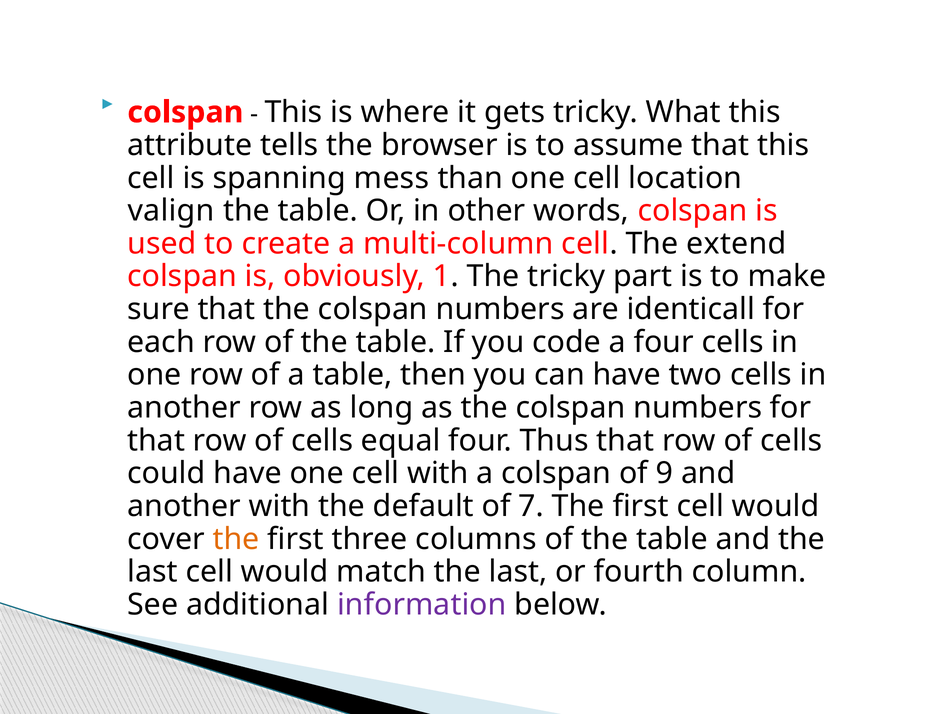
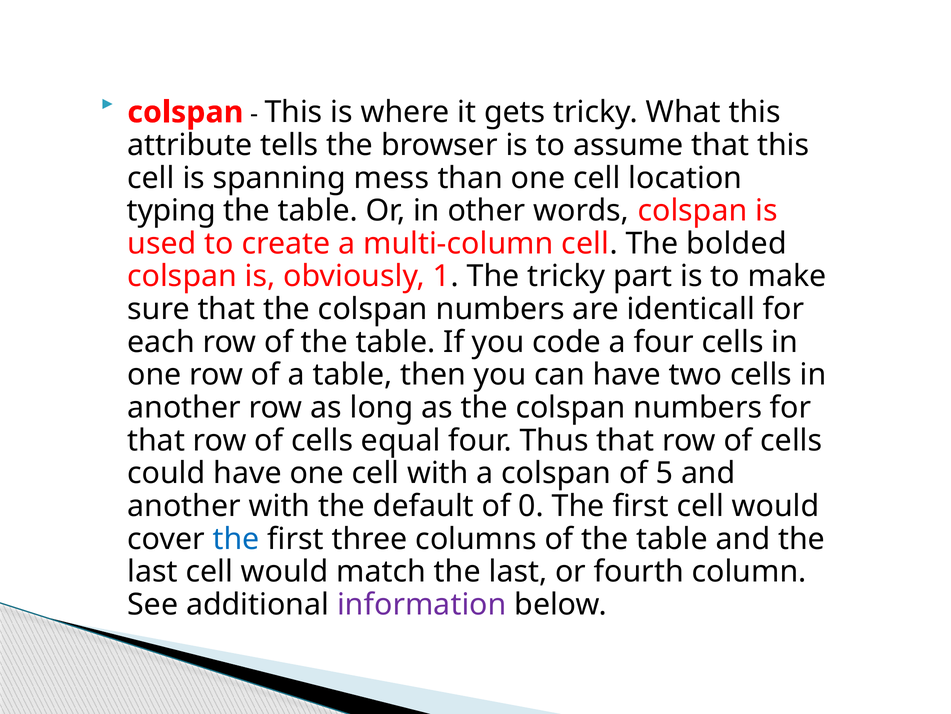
valign: valign -> typing (171, 211)
extend: extend -> bolded (737, 243)
9: 9 -> 5 (664, 473)
7: 7 -> 0 (531, 506)
the colour: orange -> blue (236, 539)
